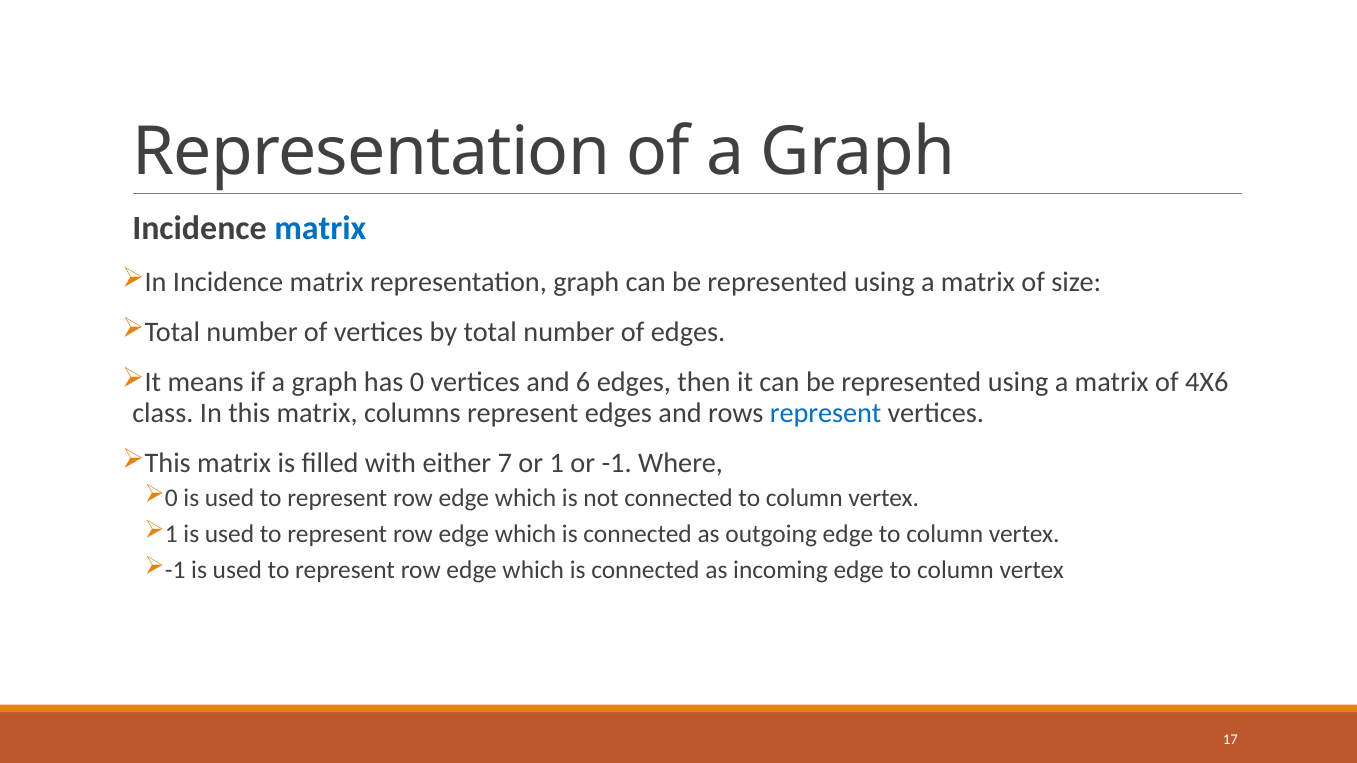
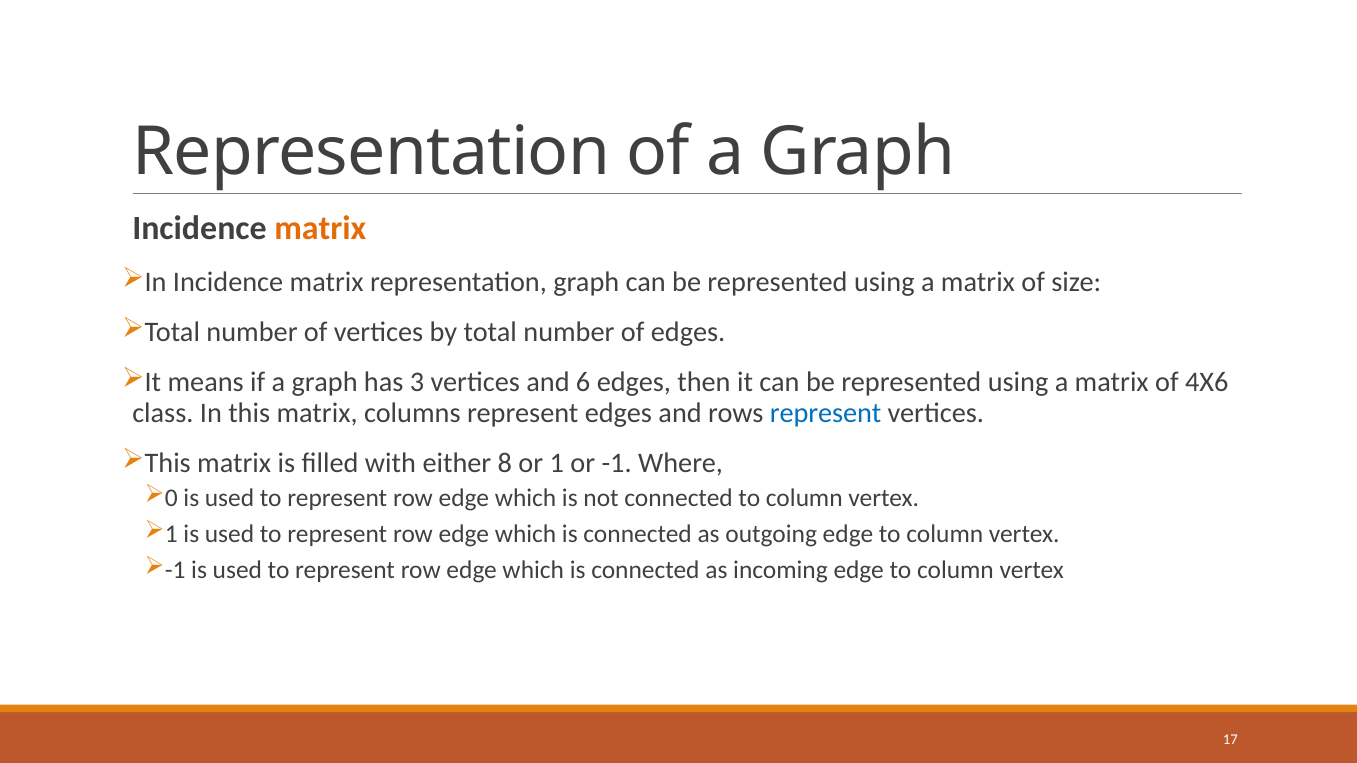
matrix colour: blue -> orange (320, 229)
0: 0 -> 3 (417, 383)
7: 7 -> 8 (505, 464)
